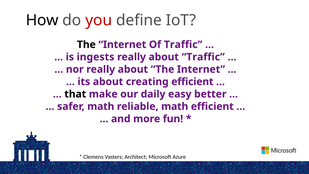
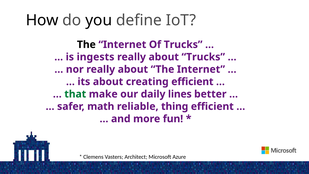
you colour: red -> black (99, 20)
Of Traffic: Traffic -> Trucks (183, 45)
about Traffic: Traffic -> Trucks (203, 57)
that colour: black -> green (75, 94)
easy: easy -> lines (180, 94)
reliable math: math -> thing (175, 106)
